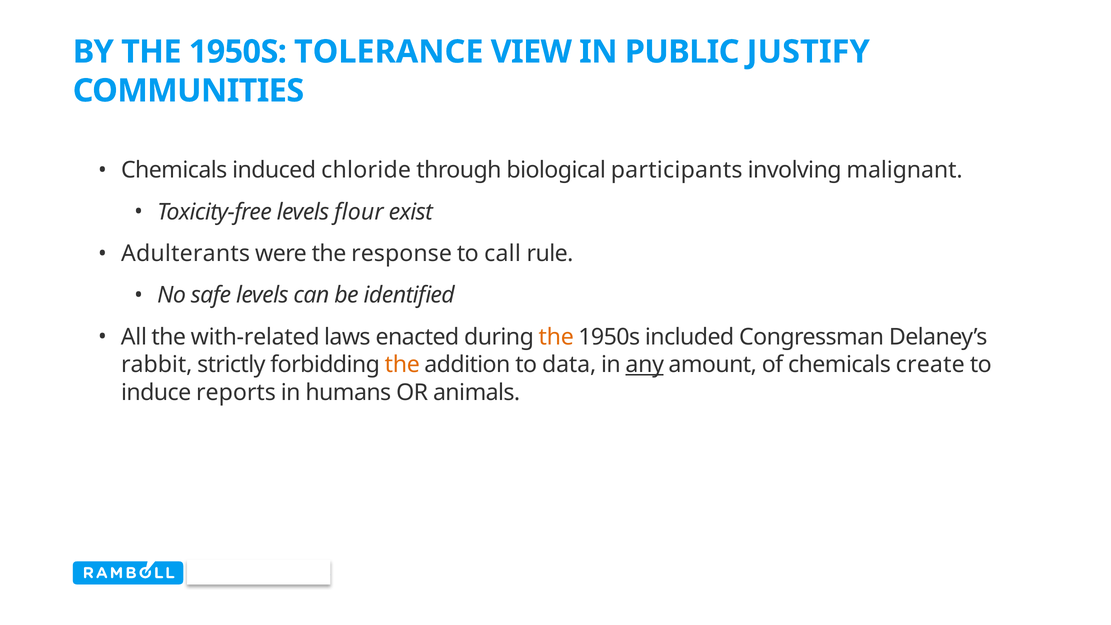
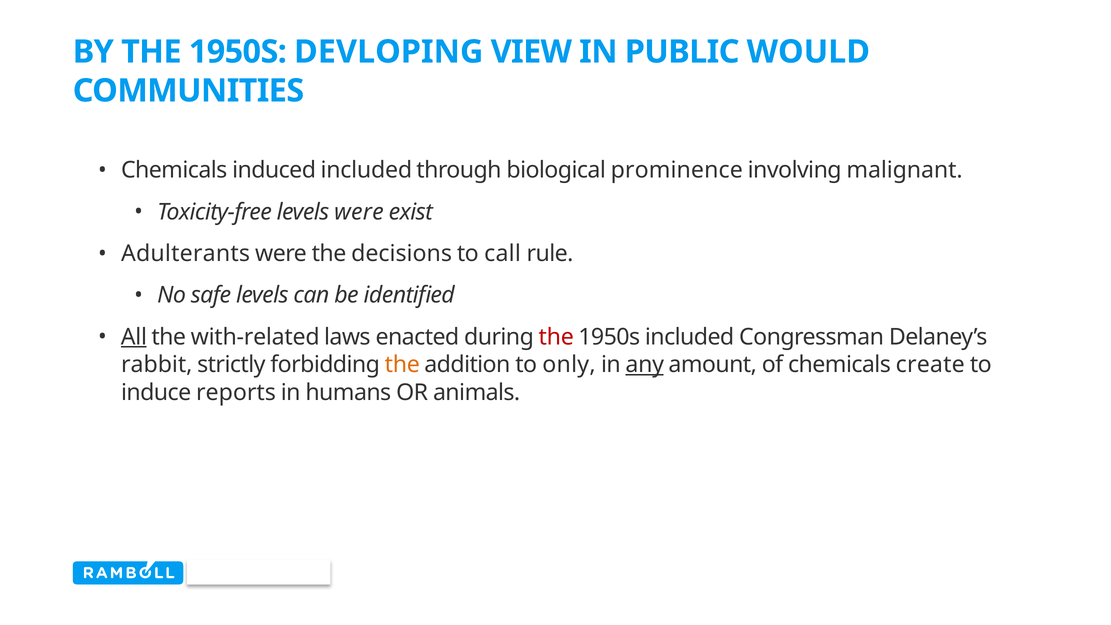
TOLERANCE: TOLERANCE -> DEVLOPING (389, 52)
JUSTIFY: JUSTIFY -> WOULD (808, 52)
induced chloride: chloride -> included (366, 170)
participants: participants -> prominence (677, 170)
levels flour: flour -> were (359, 212)
response: response -> decisions (402, 254)
All underline: none -> present (134, 337)
the colour: orange -> red (556, 337)
data: data -> only (569, 365)
